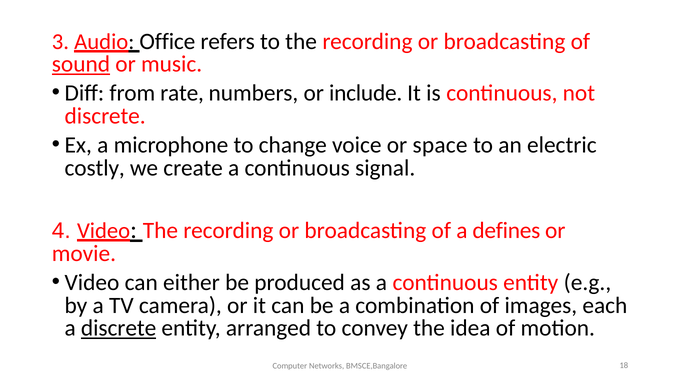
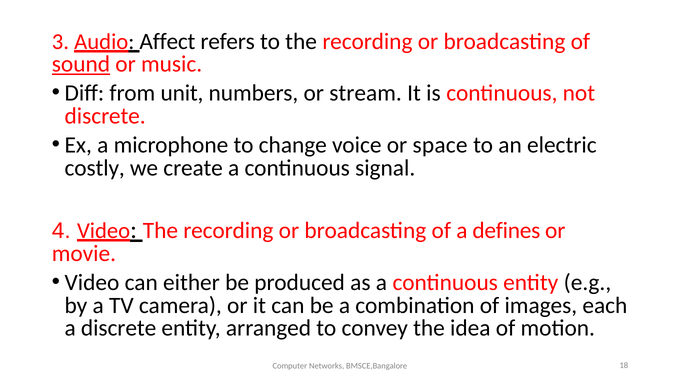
Office: Office -> Affect (167, 41)
rate: rate -> unit (182, 93)
include: include -> stream (366, 93)
discrete underline: present -> none (119, 328)
